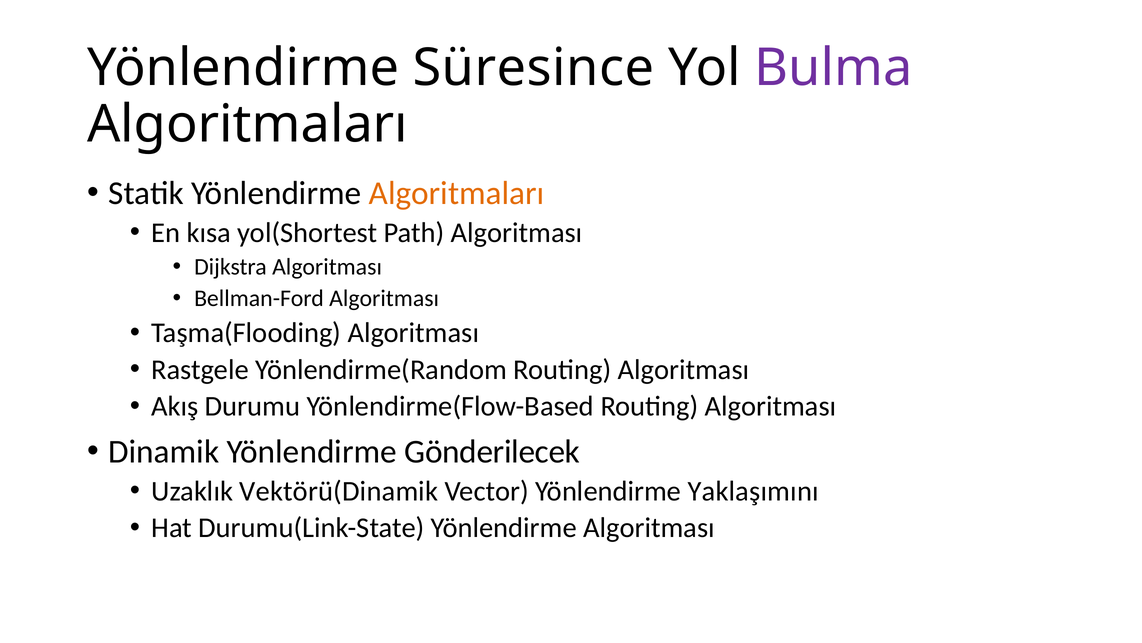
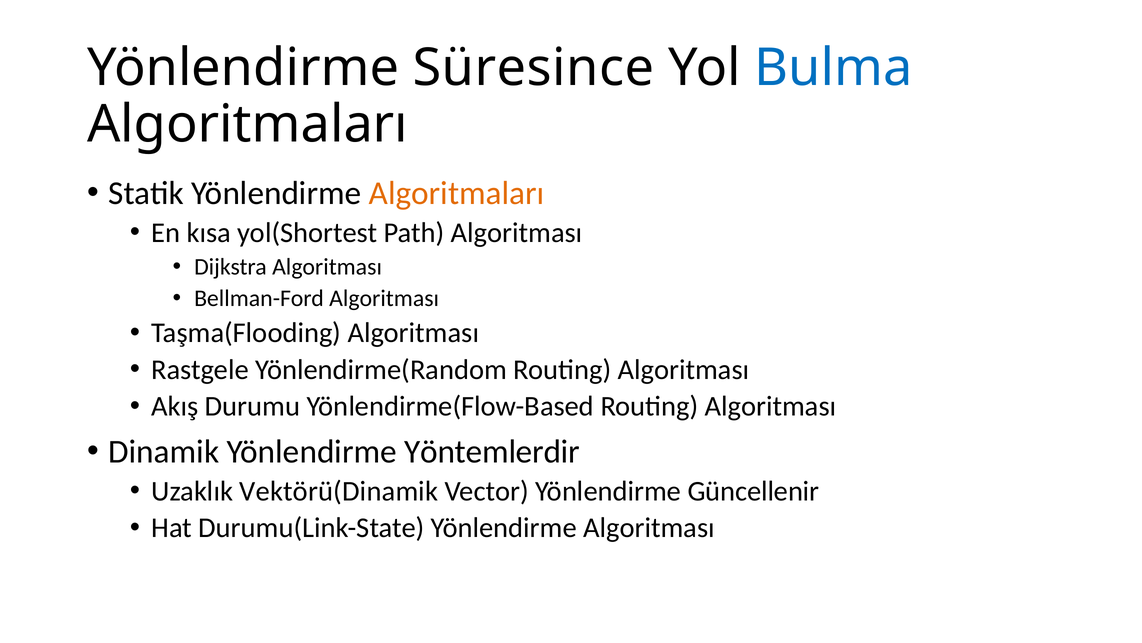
Bulma colour: purple -> blue (833, 68)
Gönderilecek: Gönderilecek -> Yöntemlerdir (492, 451)
Yaklaşımını: Yaklaşımını -> Güncellenir (753, 491)
